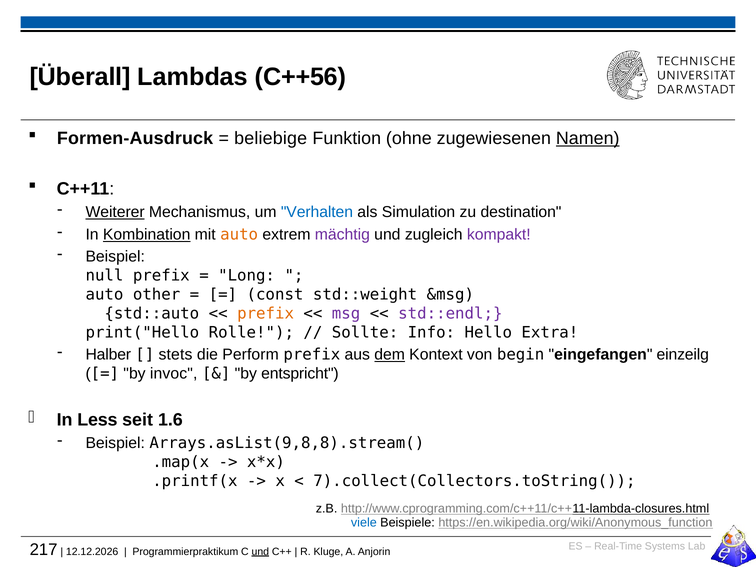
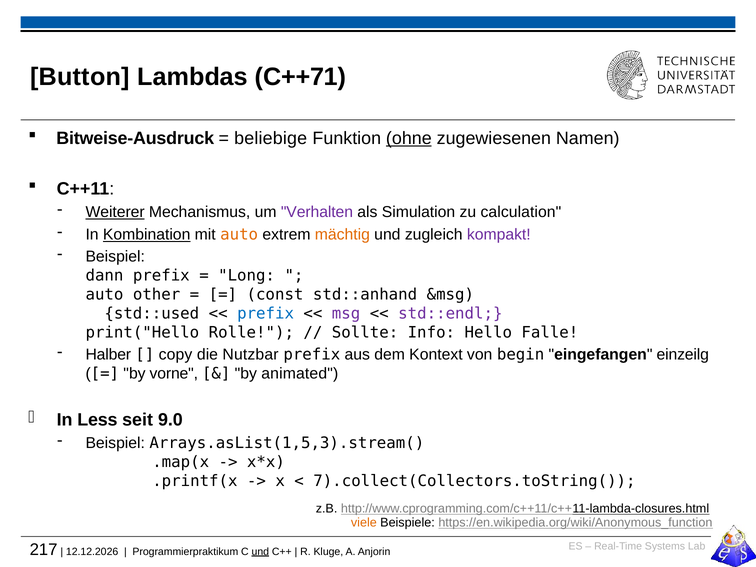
Überall: Überall -> Button (80, 77)
C++56: C++56 -> C++71 (301, 77)
Formen-Ausdruck: Formen-Ausdruck -> Bitweise-Ausdruck (135, 138)
ohne underline: none -> present (409, 138)
Namen underline: present -> none (588, 138)
Verhalten colour: blue -> purple (317, 212)
destination: destination -> calculation (521, 212)
mächtig colour: purple -> orange (342, 235)
null: null -> dann (104, 276)
std::weight: std::weight -> std::anhand (365, 295)
std::auto: std::auto -> std::used (152, 313)
prefix colour: orange -> blue (266, 313)
Extra: Extra -> Falle (550, 332)
stets: stets -> copy (175, 355)
Perform: Perform -> Nutzbar (251, 355)
dem underline: present -> none (390, 355)
invoc: invoc -> vorne (174, 374)
entspricht: entspricht -> animated (300, 374)
1.6: 1.6 -> 9.0 (170, 420)
Arrays.asList(9,8,8).stream(: Arrays.asList(9,8,8).stream( -> Arrays.asList(1,5,3).stream( (287, 443)
viele colour: blue -> orange (364, 523)
